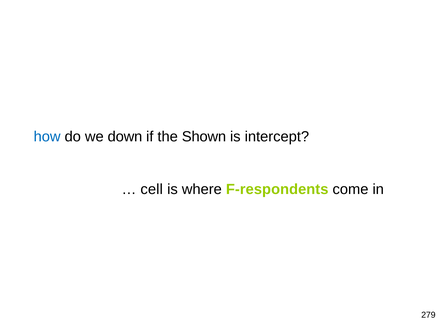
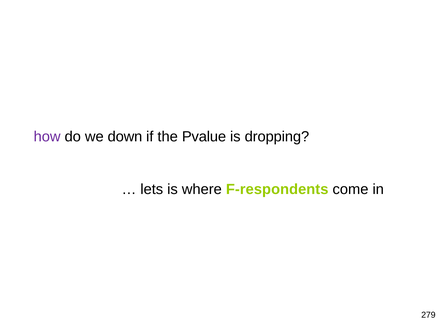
how colour: blue -> purple (47, 137)
Shown: Shown -> Pvalue (204, 137)
intercept: intercept -> dropping (277, 137)
cell: cell -> lets (152, 189)
